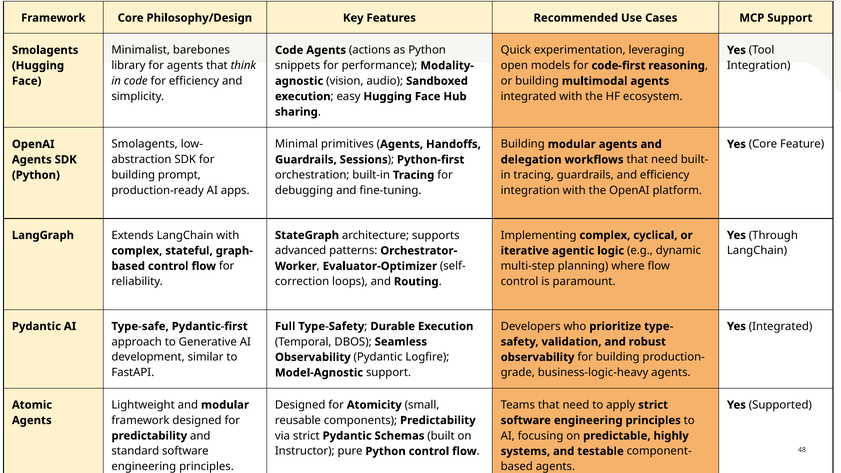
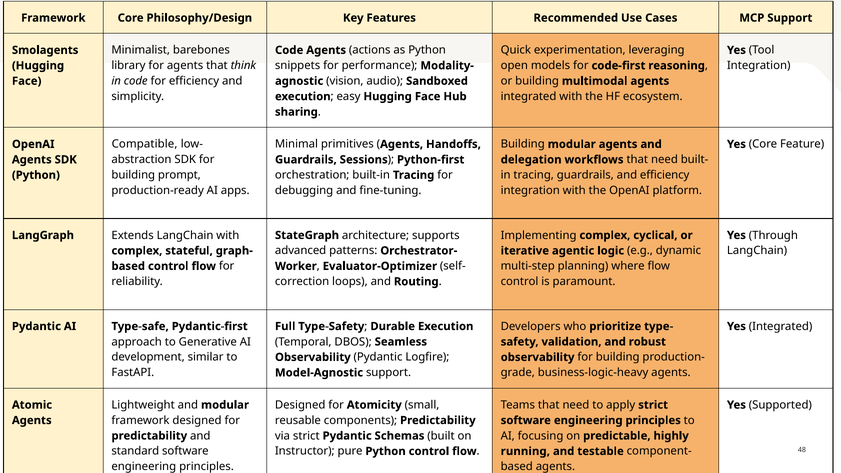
Smolagents: Smolagents -> Compatible (145, 144)
systems: systems -> running (525, 451)
